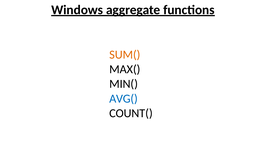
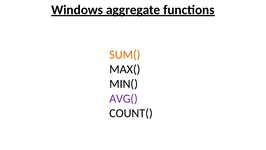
AVG( colour: blue -> purple (123, 98)
